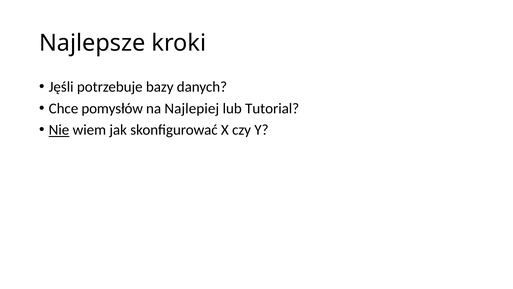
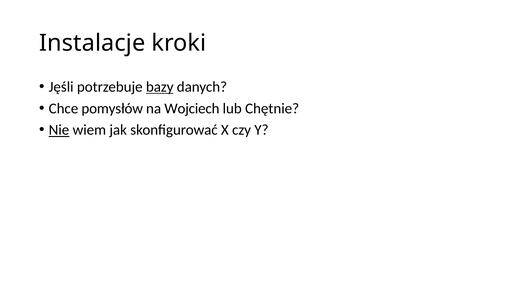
Najlepsze: Najlepsze -> Instalacje (92, 43)
bazy underline: none -> present (160, 87)
Najlepiej: Najlepiej -> Wojciech (192, 108)
Tutorial: Tutorial -> Chętnie (272, 108)
